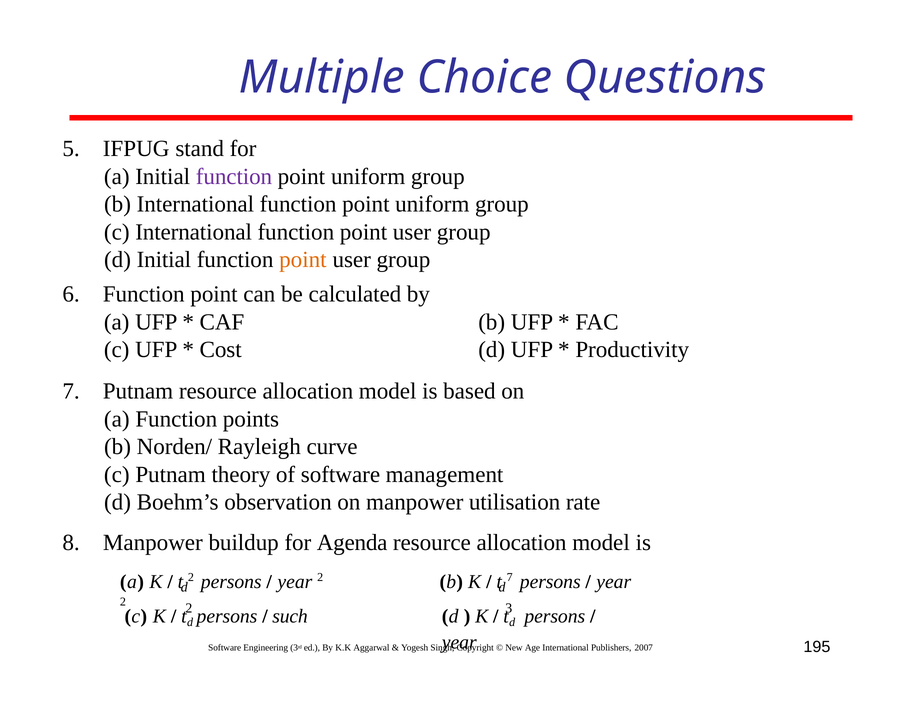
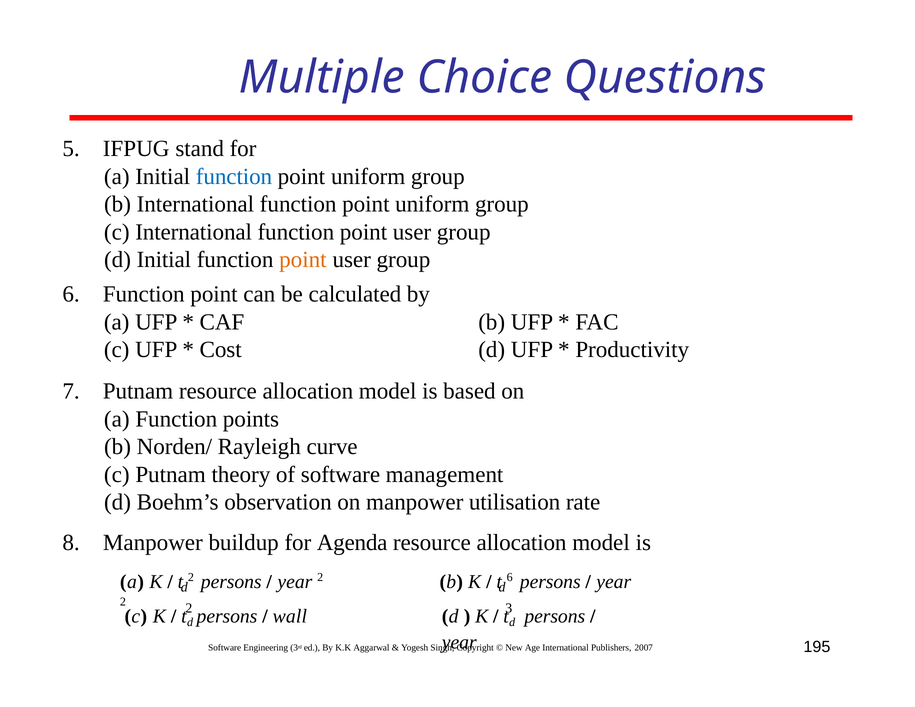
function colour: purple -> blue (234, 176)
7: 7 -> 6 (510, 577)
such: such -> wall (290, 616)
